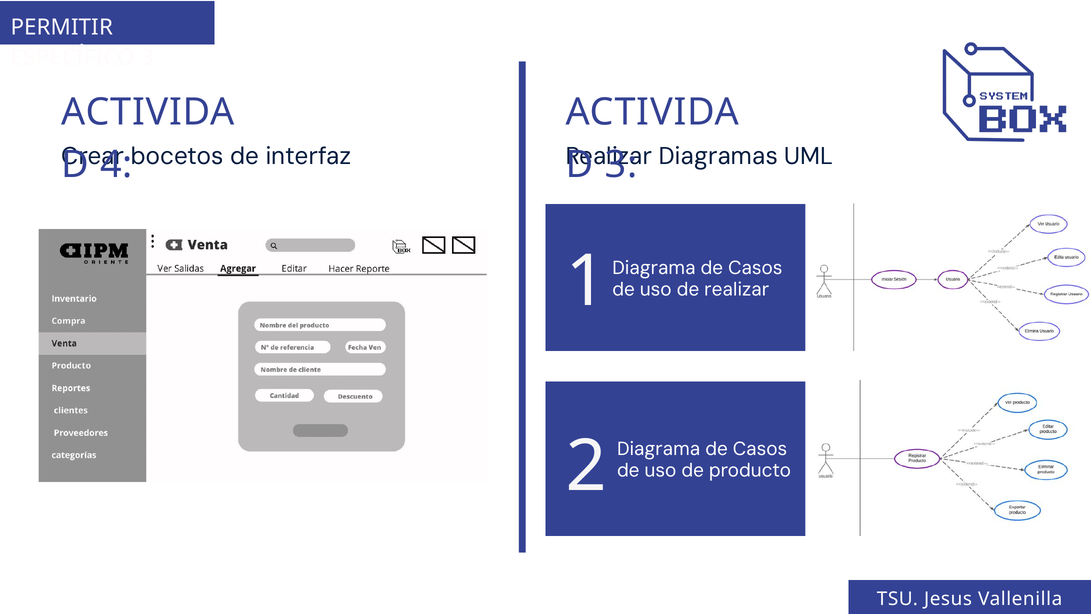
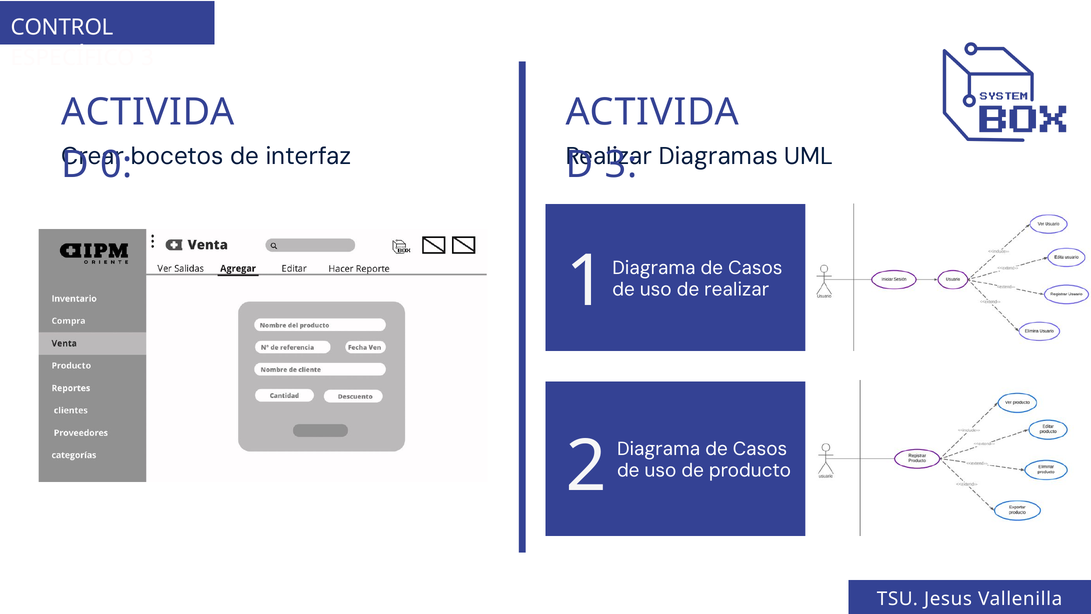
PERMITIR: PERMITIR -> CONTROL (62, 27)
4: 4 -> 0 (117, 164)
